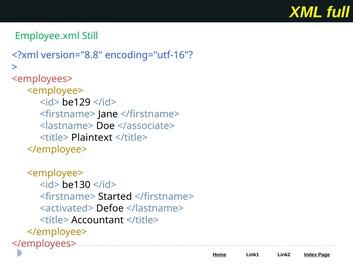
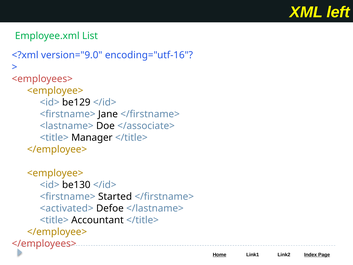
full: full -> left (338, 12)
Still: Still -> List (90, 36)
version="8.8: version="8.8 -> version="9.0 (72, 55)
Plaintext: Plaintext -> Manager (92, 138)
